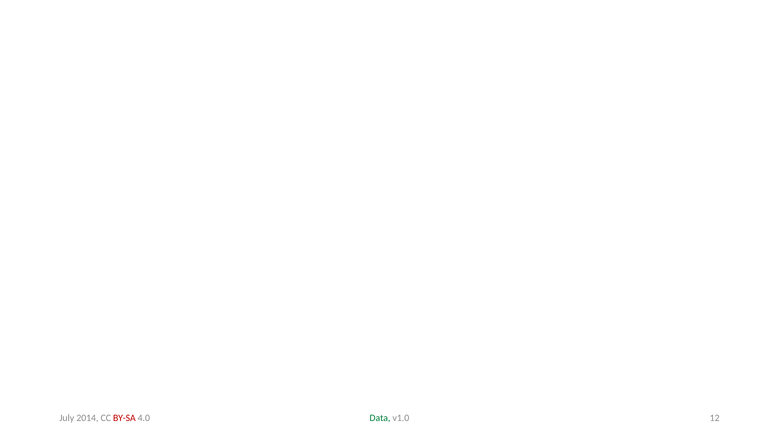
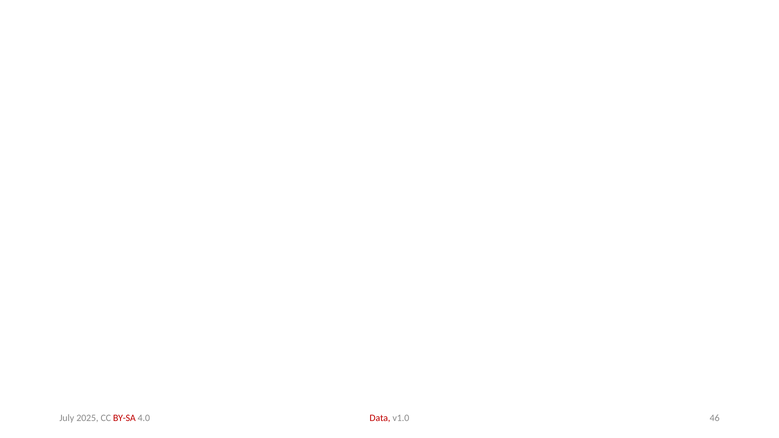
Data colour: green -> red (380, 418)
12: 12 -> 46 (715, 418)
2014: 2014 -> 2025 (87, 418)
